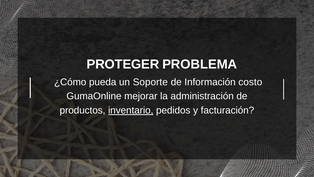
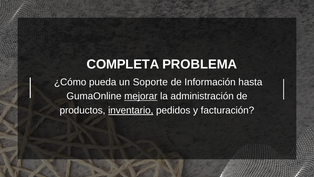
PROTEGER: PROTEGER -> COMPLETA (123, 64)
costo: costo -> hasta (250, 82)
mejorar underline: none -> present (141, 96)
